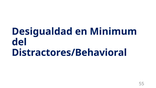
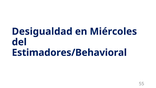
Minimum: Minimum -> Miércoles (113, 31)
Distractores/Behavioral: Distractores/Behavioral -> Estimadores/Behavioral (69, 52)
